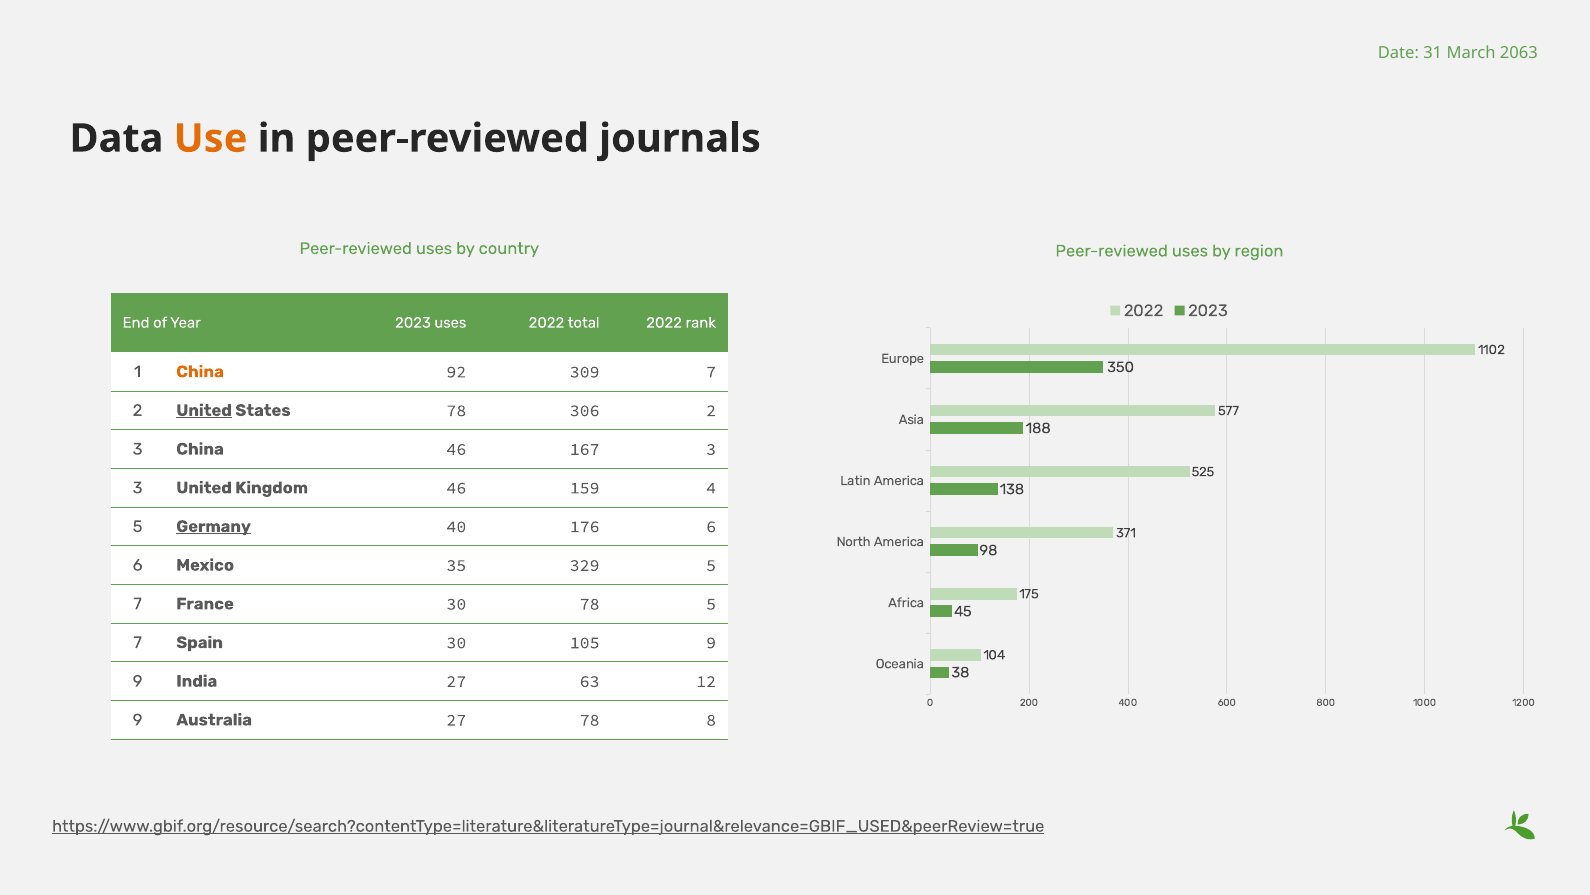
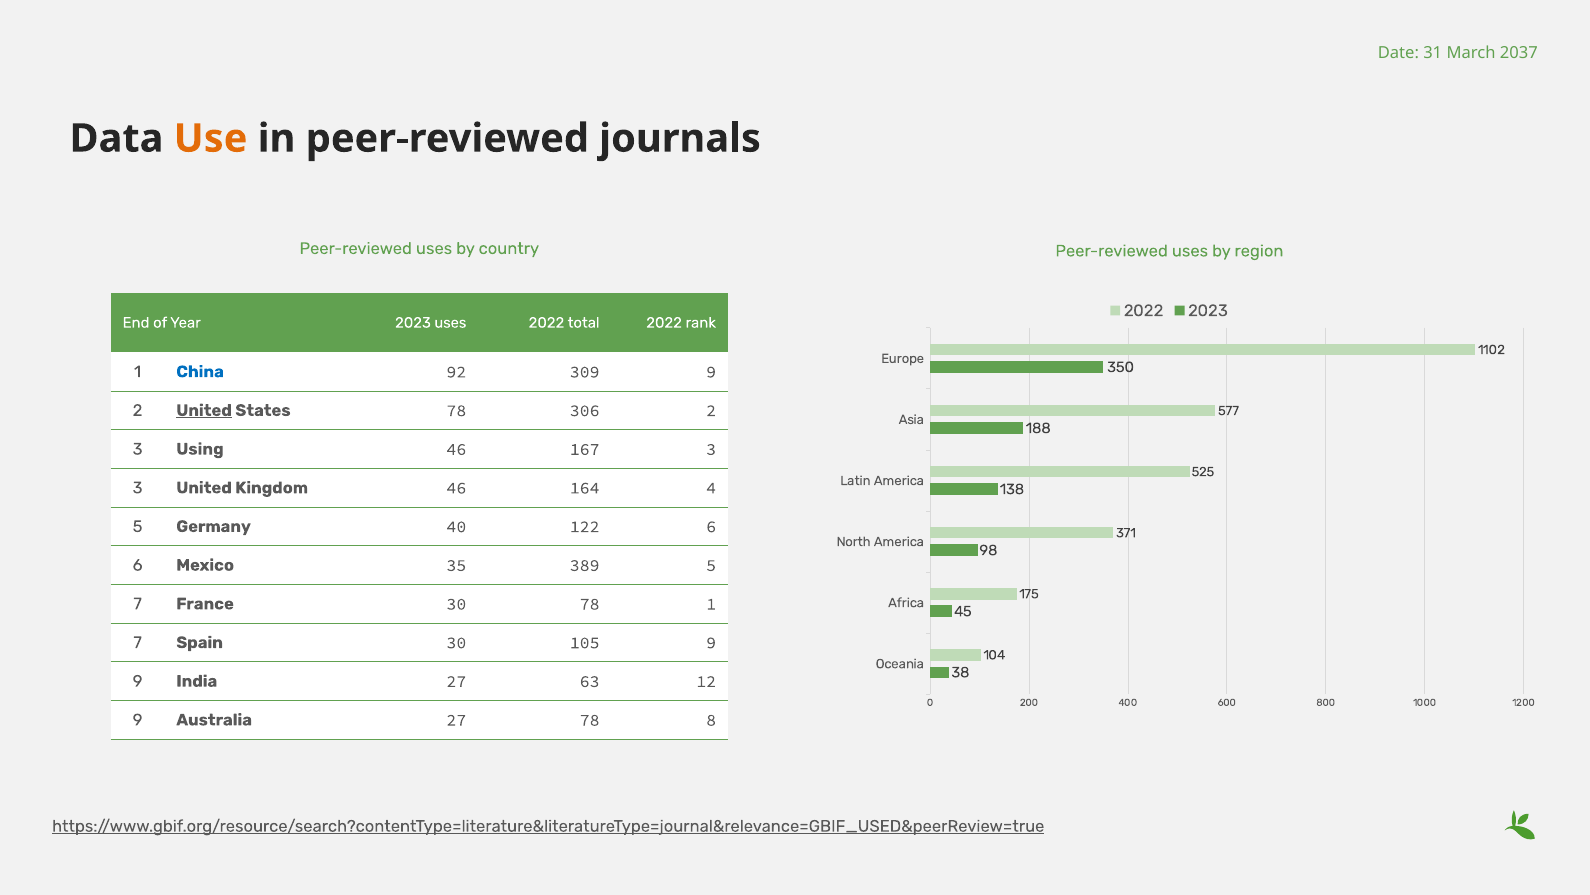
2063: 2063 -> 2037 (1519, 53)
China colour: orange -> blue (200, 372)
309 7: 7 -> 9 (711, 372)
3 China: China -> Using (200, 449)
159: 159 -> 164 (585, 488)
Germany underline: present -> none (214, 526)
176: 176 -> 122 (585, 526)
329: 329 -> 389 (585, 565)
78 5: 5 -> 1 (711, 604)
